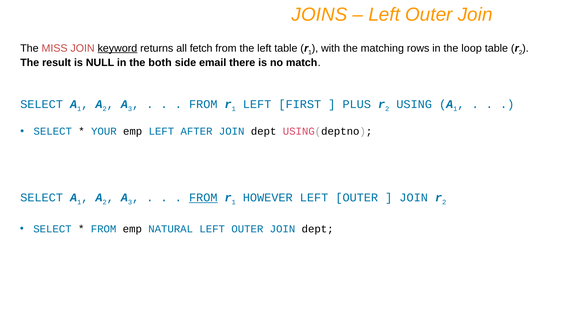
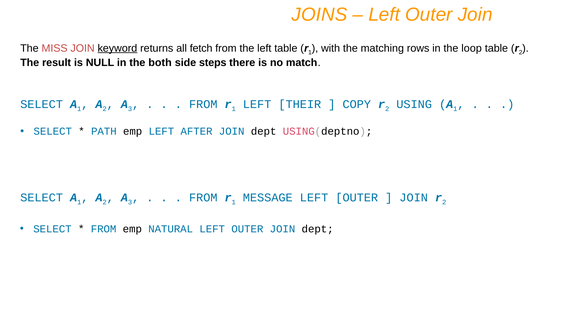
email: email -> steps (213, 63)
FIRST: FIRST -> THEIR (300, 104)
PLUS: PLUS -> COPY (357, 104)
YOUR: YOUR -> PATH (104, 132)
FROM underline: present -> none (203, 198)
HOWEVER: HOWEVER -> MESSAGE (268, 198)
